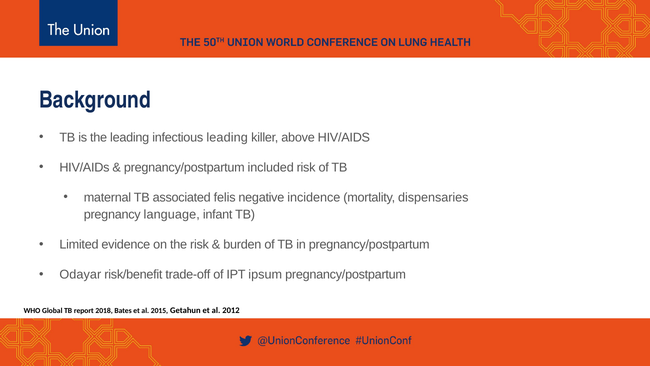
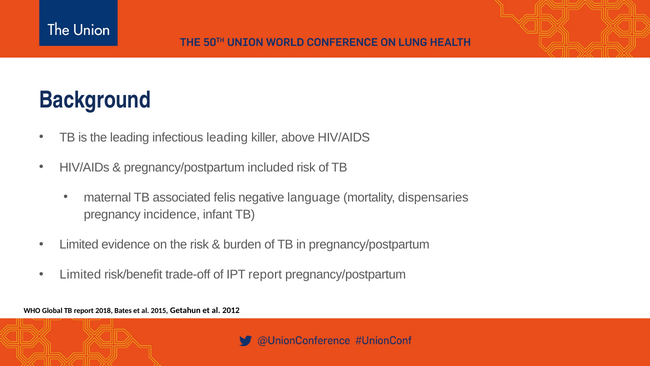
incidence: incidence -> language (314, 197)
language: language -> incidence (172, 214)
Odayar: Odayar -> Limited (80, 274)
IPT ipsum: ipsum -> report (265, 274)
